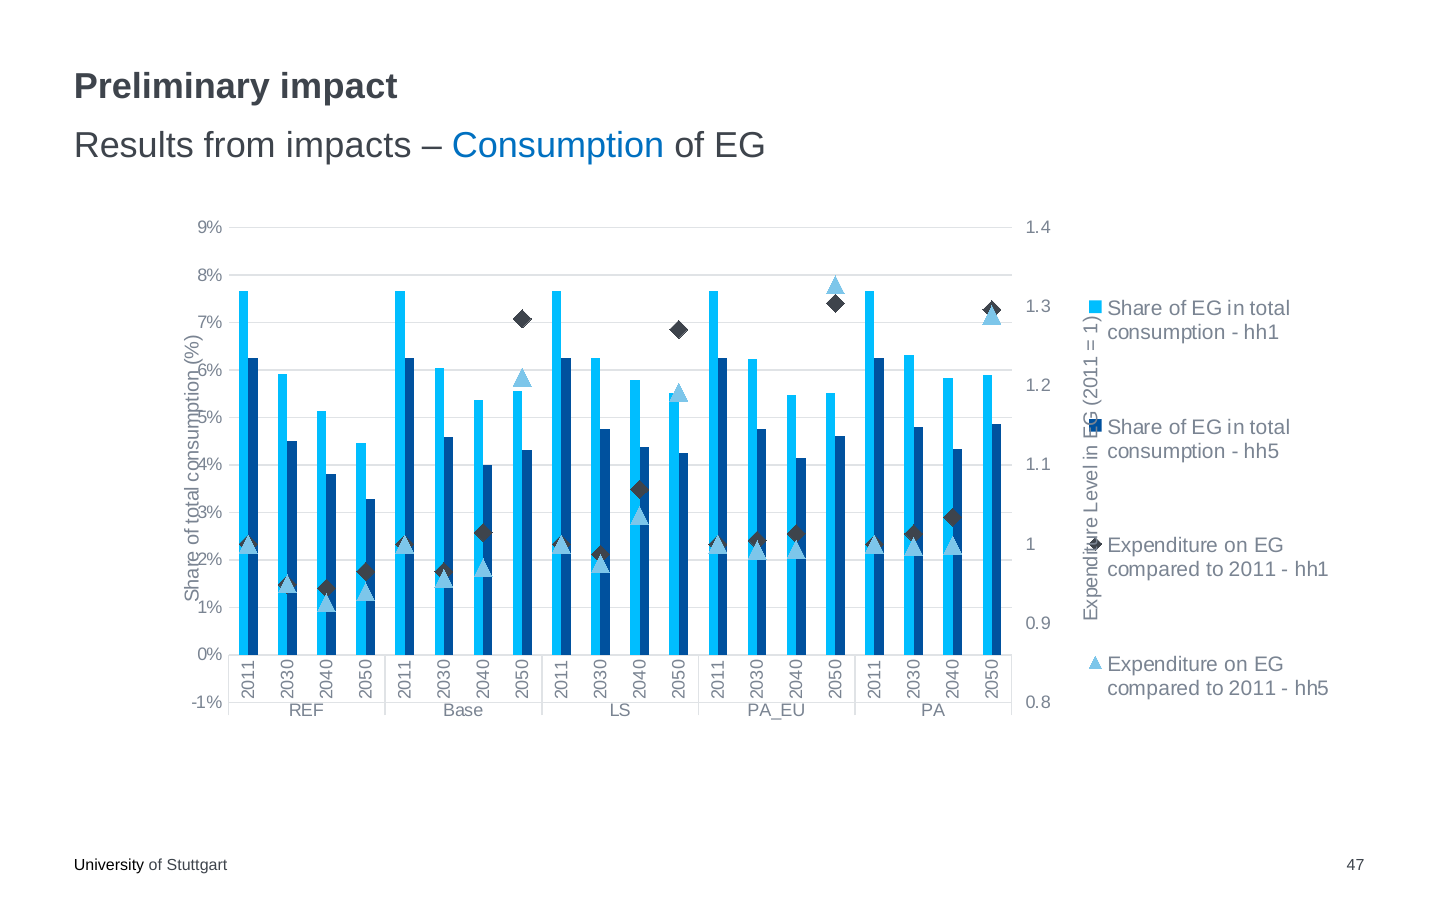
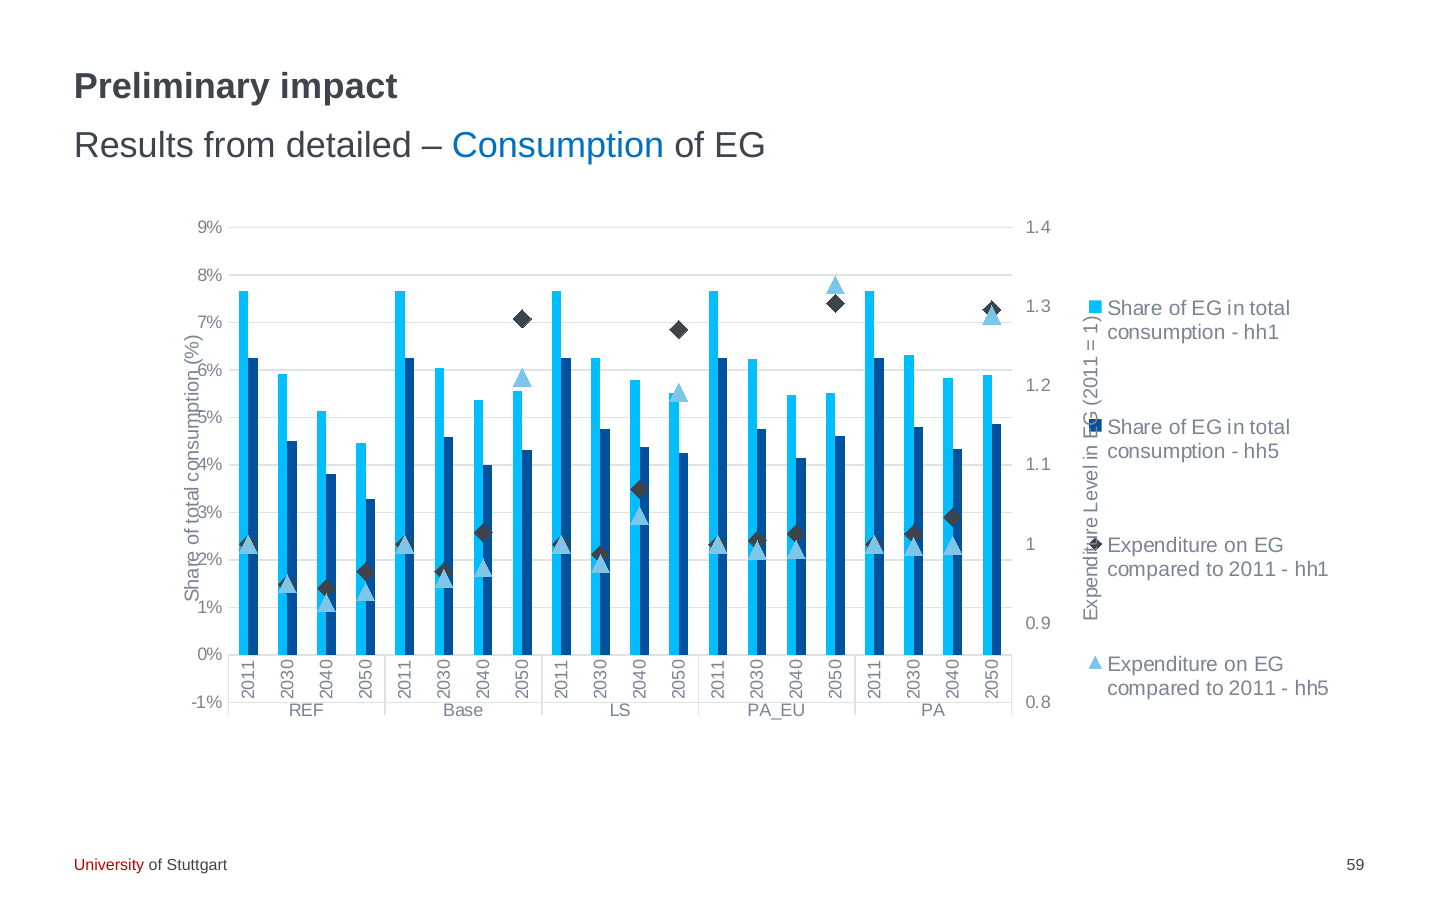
impacts: impacts -> detailed (349, 146)
University colour: black -> red (109, 865)
47: 47 -> 59 (1356, 865)
